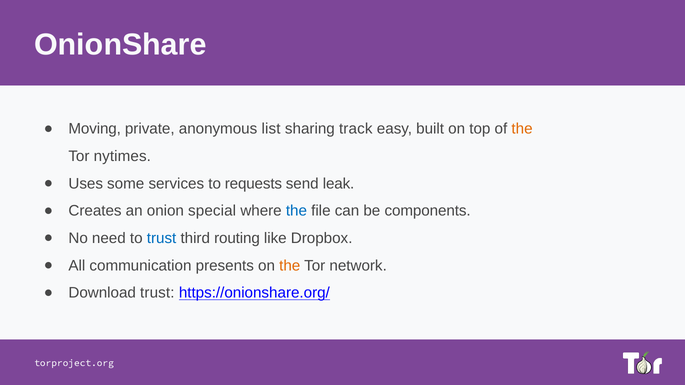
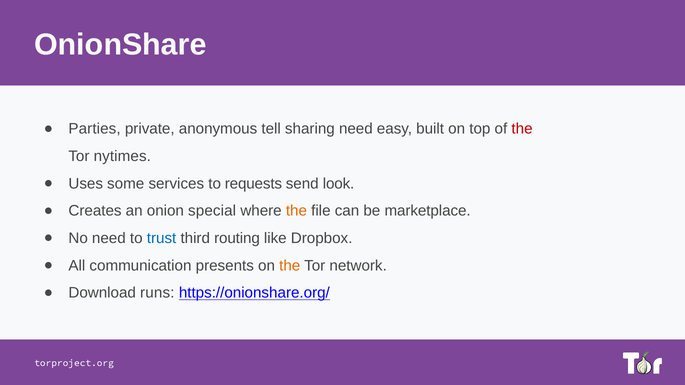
Moving: Moving -> Parties (95, 129)
list: list -> tell (271, 129)
sharing track: track -> need (356, 129)
the colour: orange -> red (522, 129)
leak: leak -> look (339, 184)
the colour: blue -> orange (296, 211)
components: components -> marketplace (428, 211)
Download trust: trust -> runs (157, 293)
